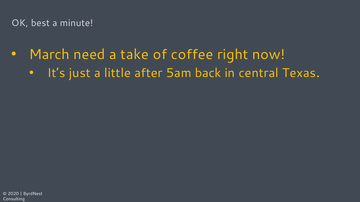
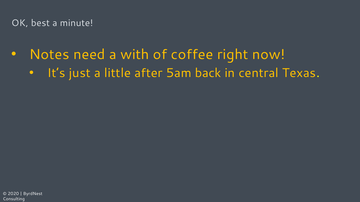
March: March -> Notes (49, 55)
take: take -> with (135, 55)
